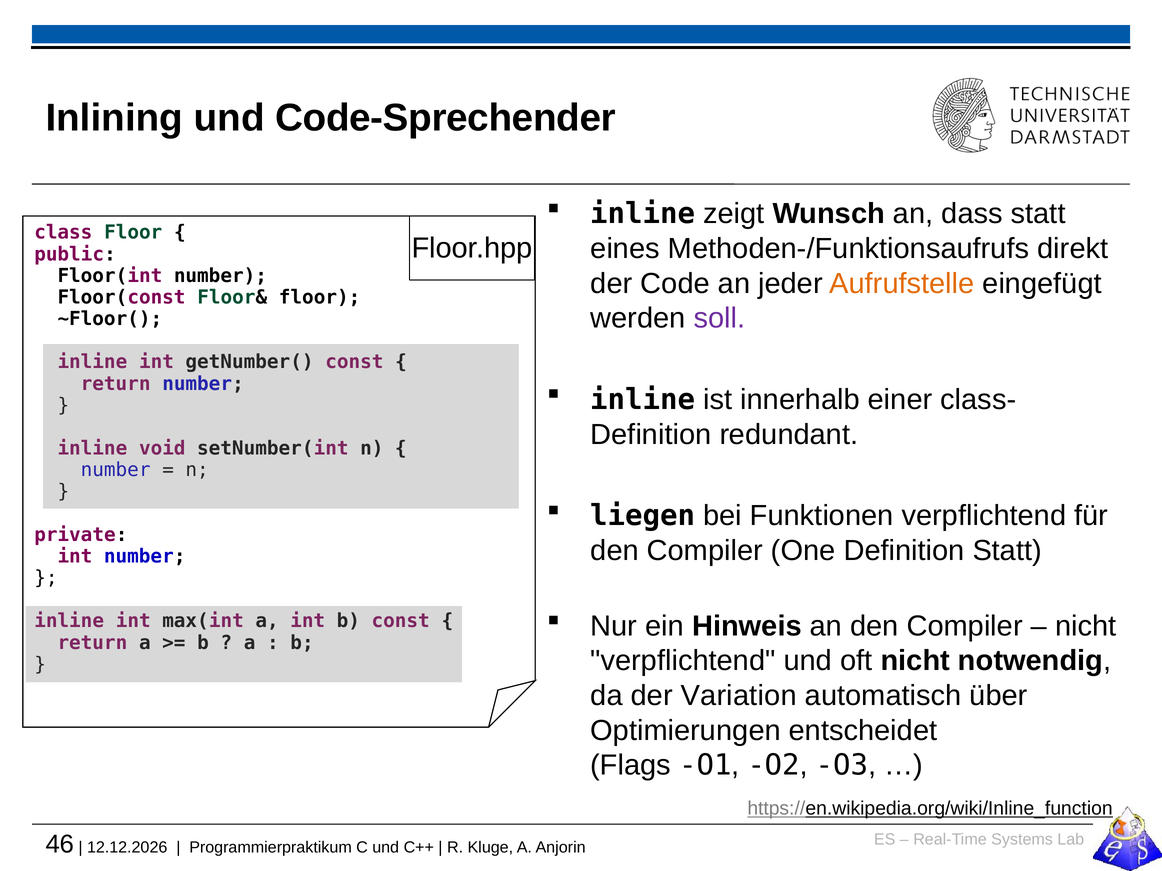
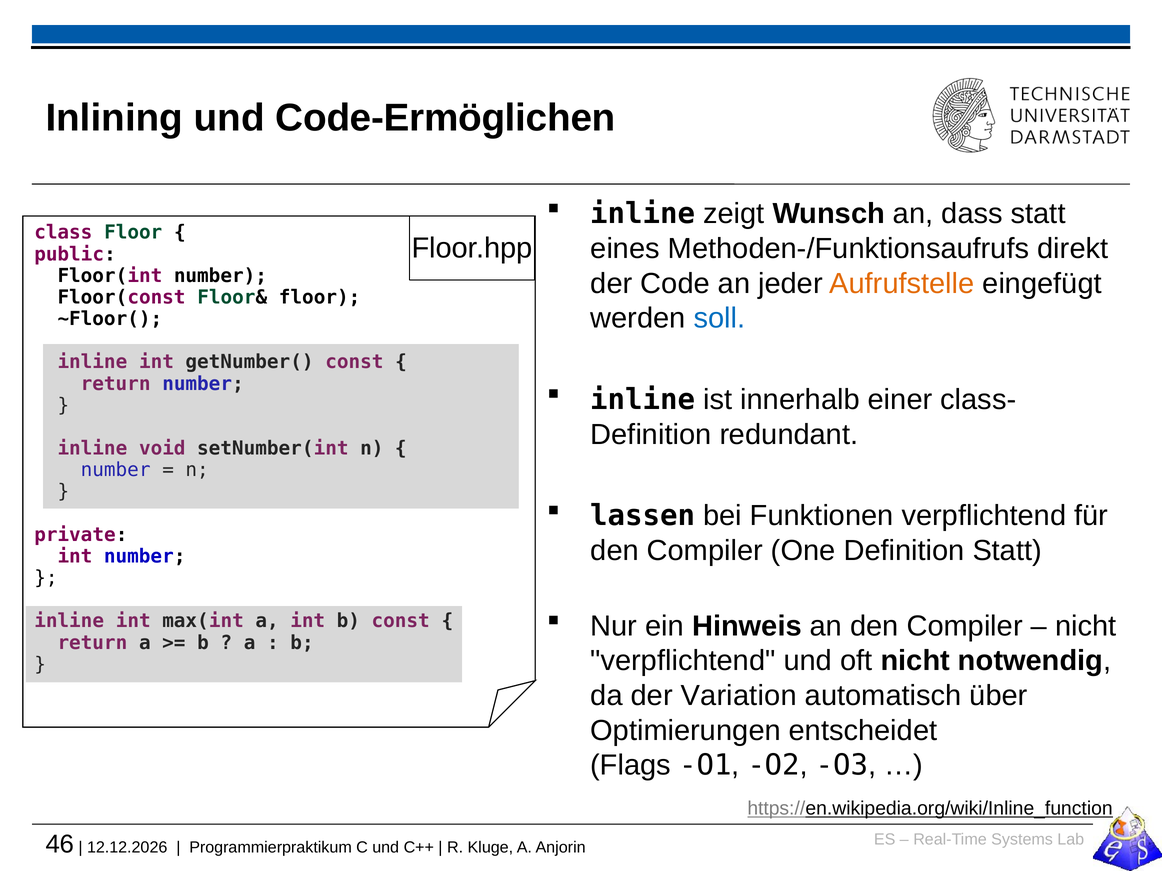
Code-Sprechender: Code-Sprechender -> Code-Ermöglichen (445, 118)
soll colour: purple -> blue (719, 318)
liegen: liegen -> lassen (643, 516)
